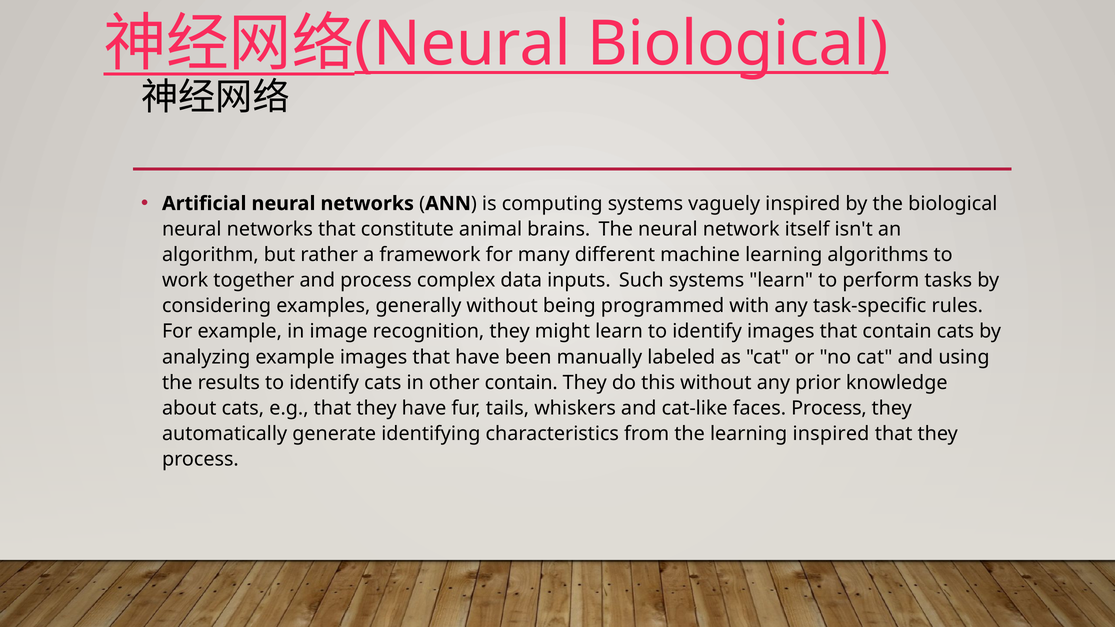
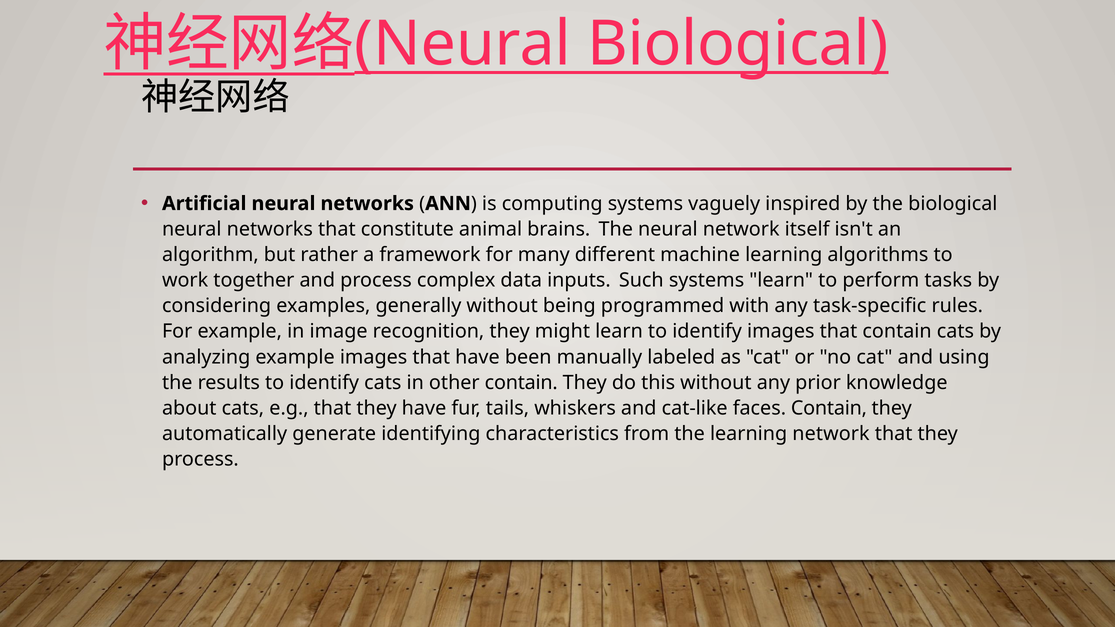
faces Process: Process -> Contain (829, 408)
learning inspired: inspired -> network (831, 434)
